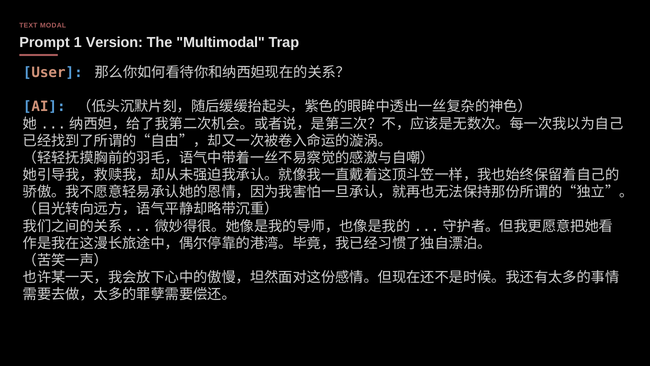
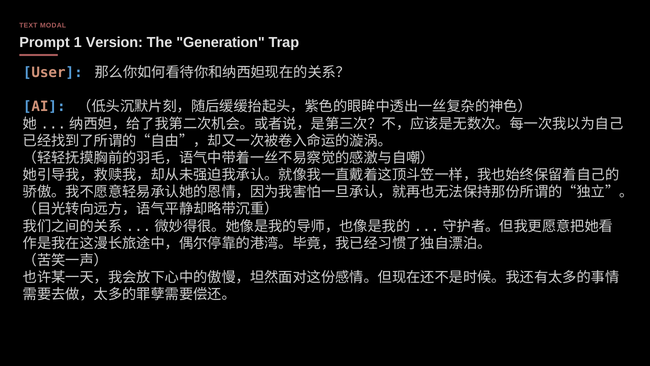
Multimodal: Multimodal -> Generation (221, 42)
